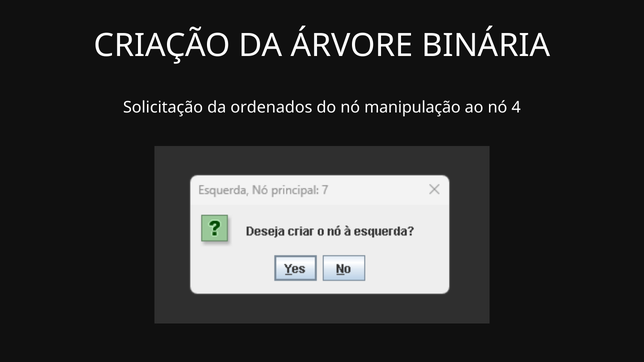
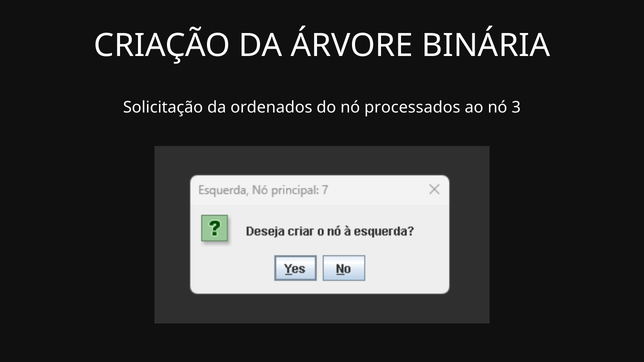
manipulação: manipulação -> processados (412, 107)
4: 4 -> 3 (516, 107)
